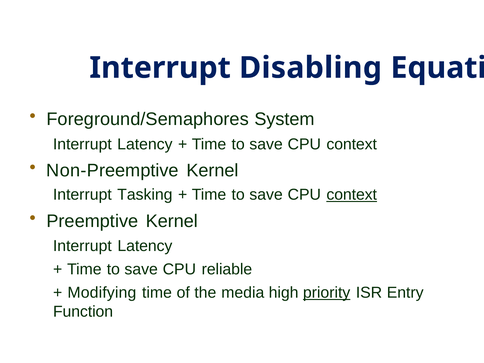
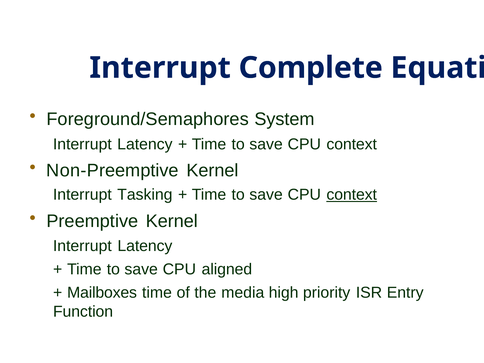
Disabling: Disabling -> Complete (311, 68)
reliable: reliable -> aligned (227, 269)
Modifying: Modifying -> Mailboxes (102, 293)
priority underline: present -> none (327, 293)
